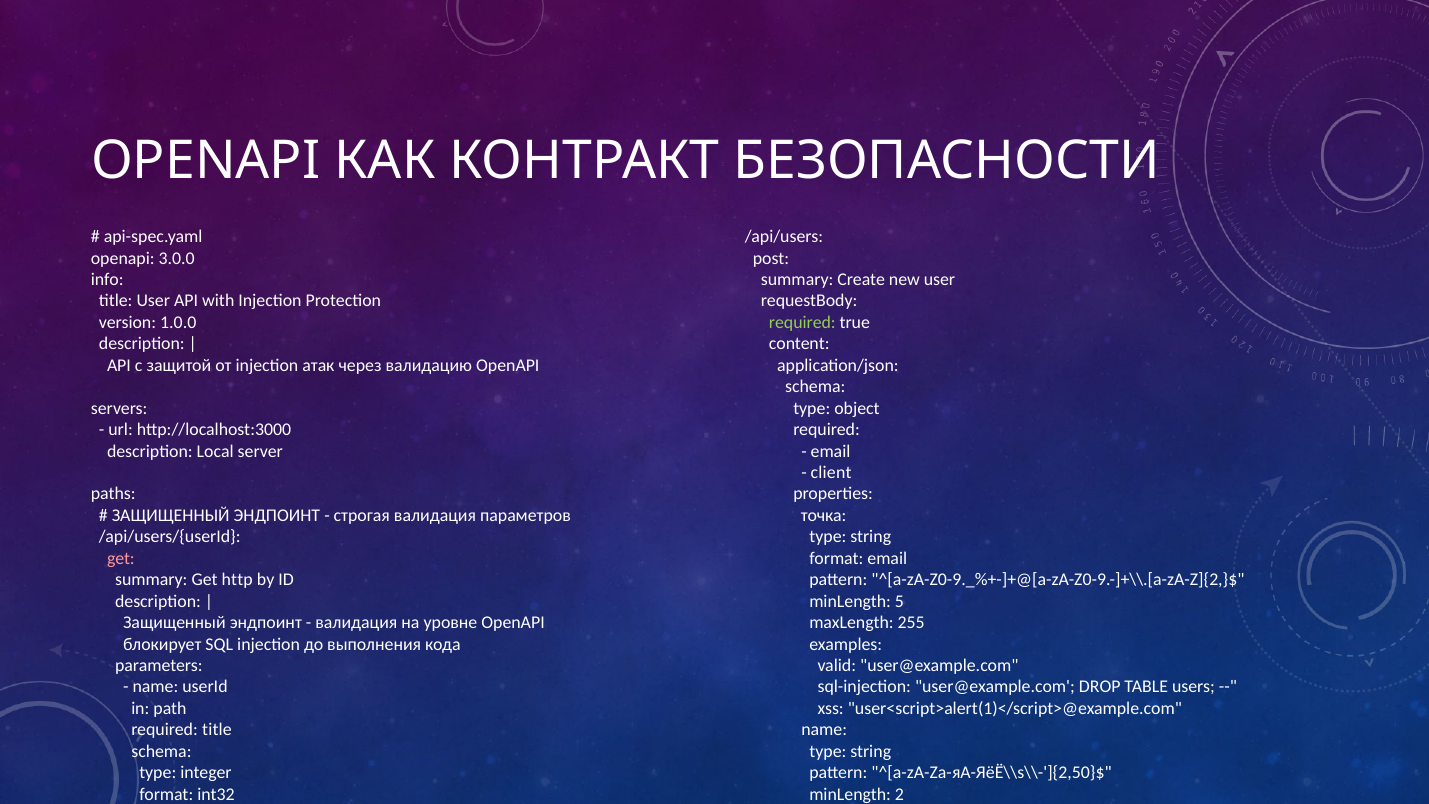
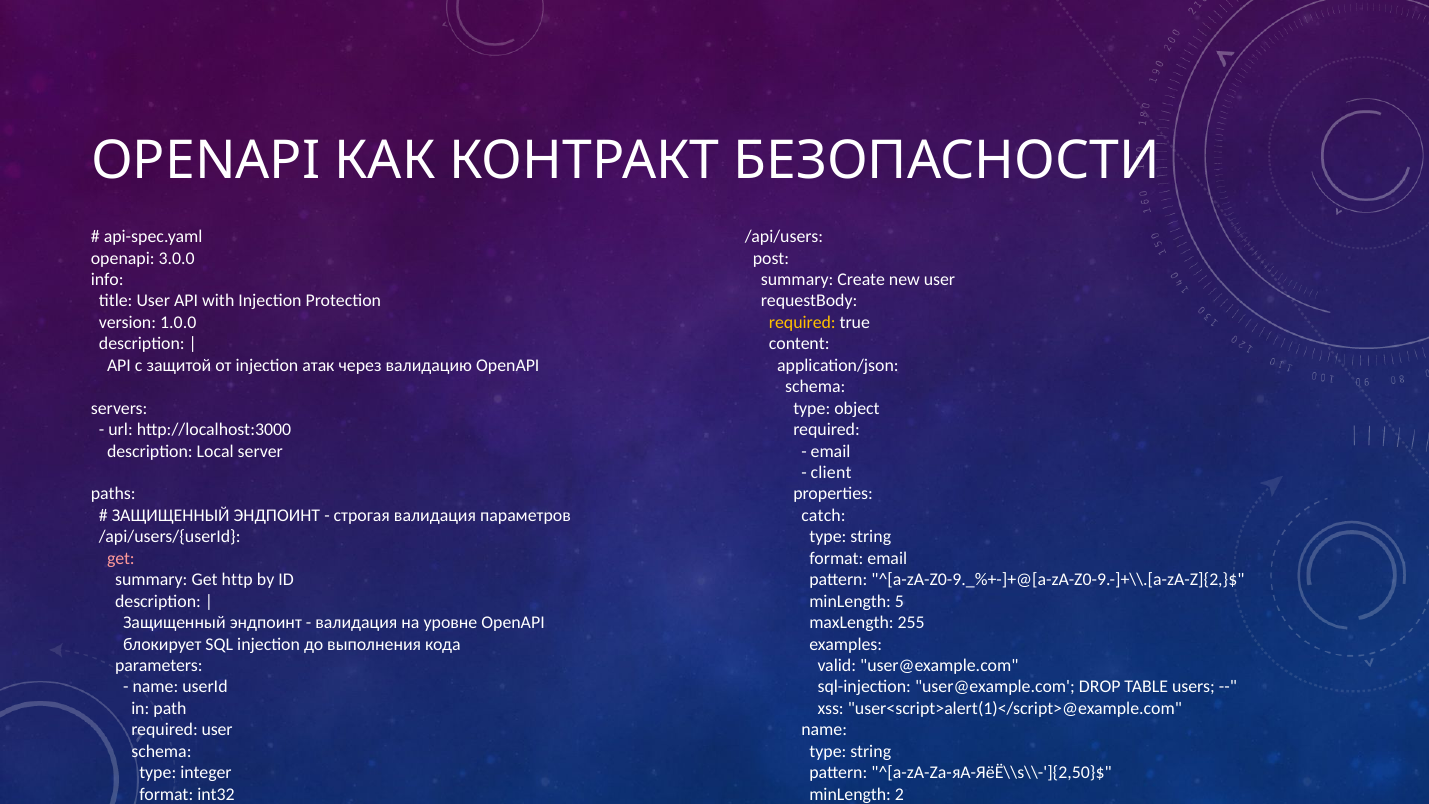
required colour: light green -> yellow (802, 322)
точка: точка -> catch (824, 515)
required title: title -> user (217, 730)
